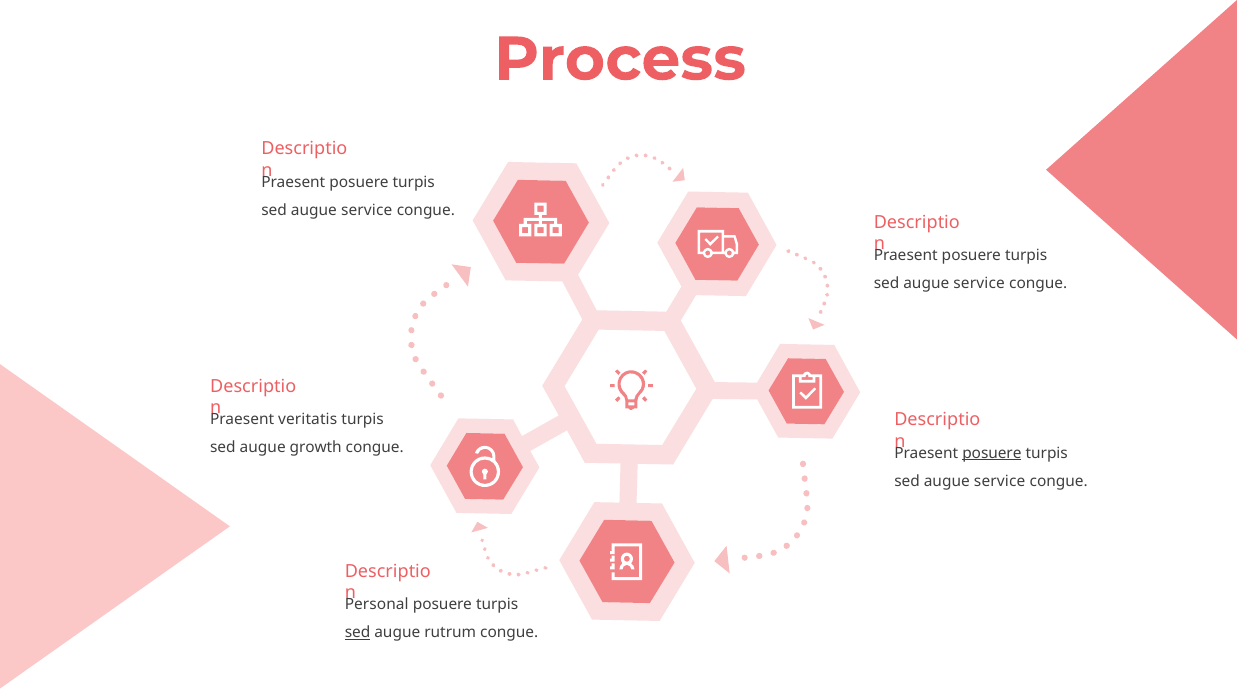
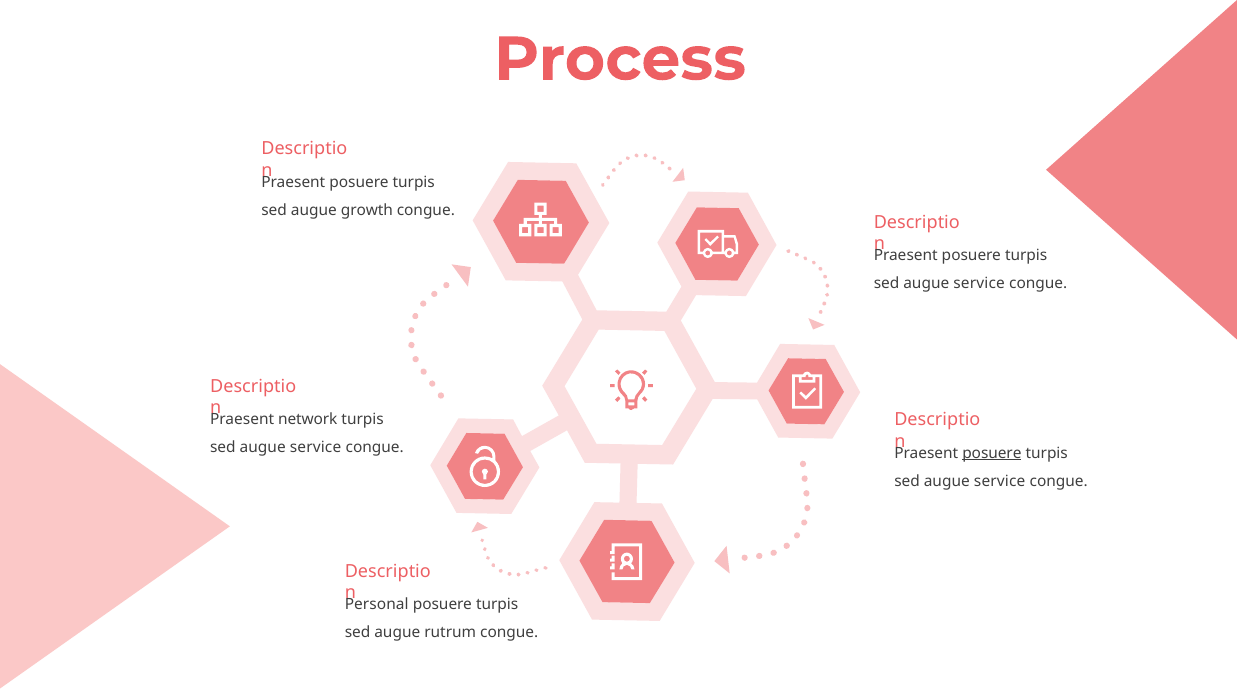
service: service -> growth (367, 210)
veritatis: veritatis -> network (308, 420)
growth: growth -> service (316, 447)
sed underline: present -> none (358, 632)
